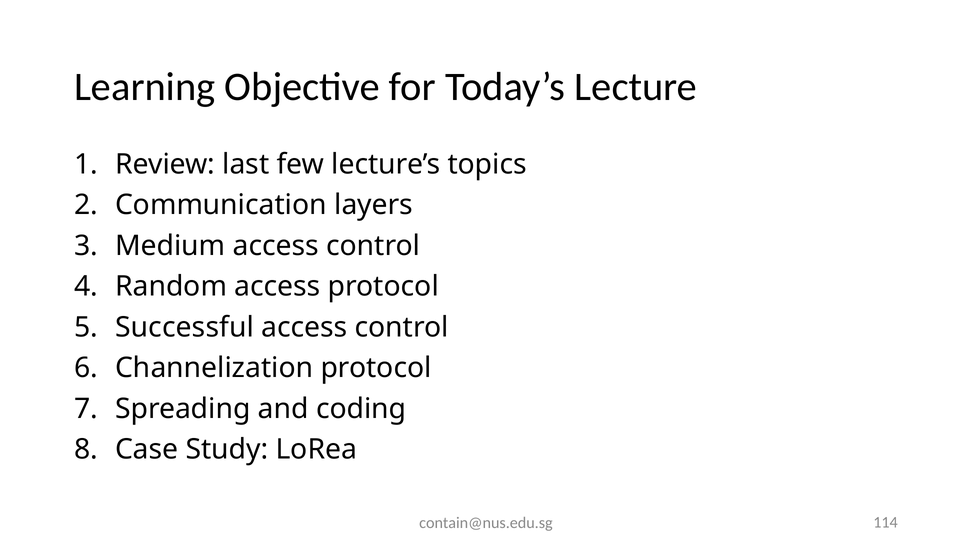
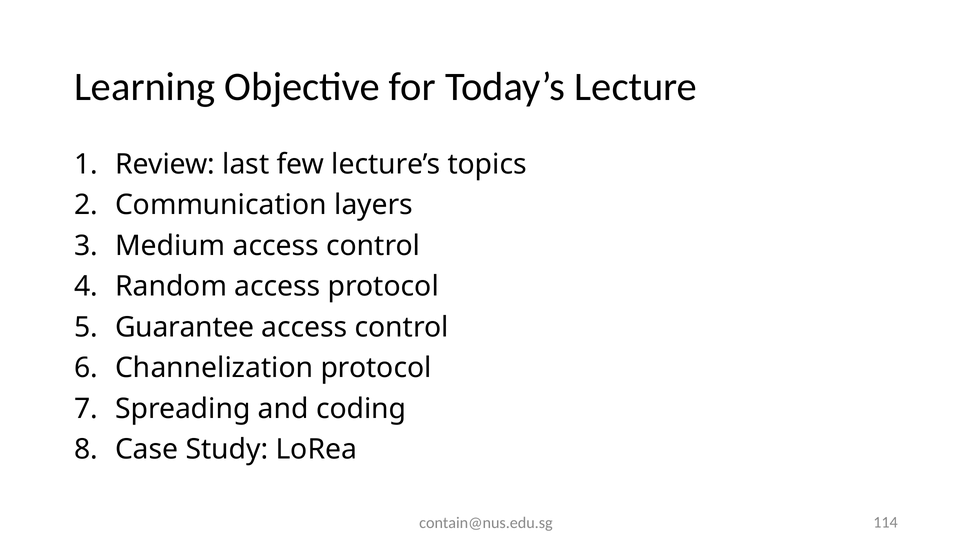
Successful: Successful -> Guarantee (185, 327)
